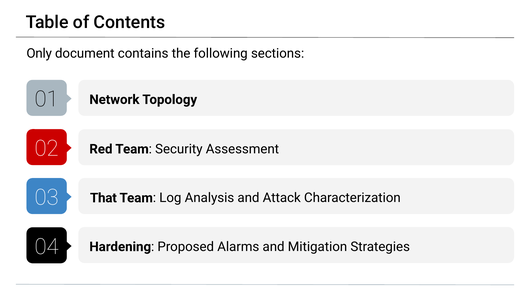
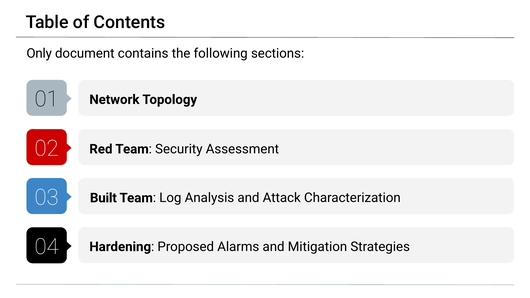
That: That -> Built (103, 198)
